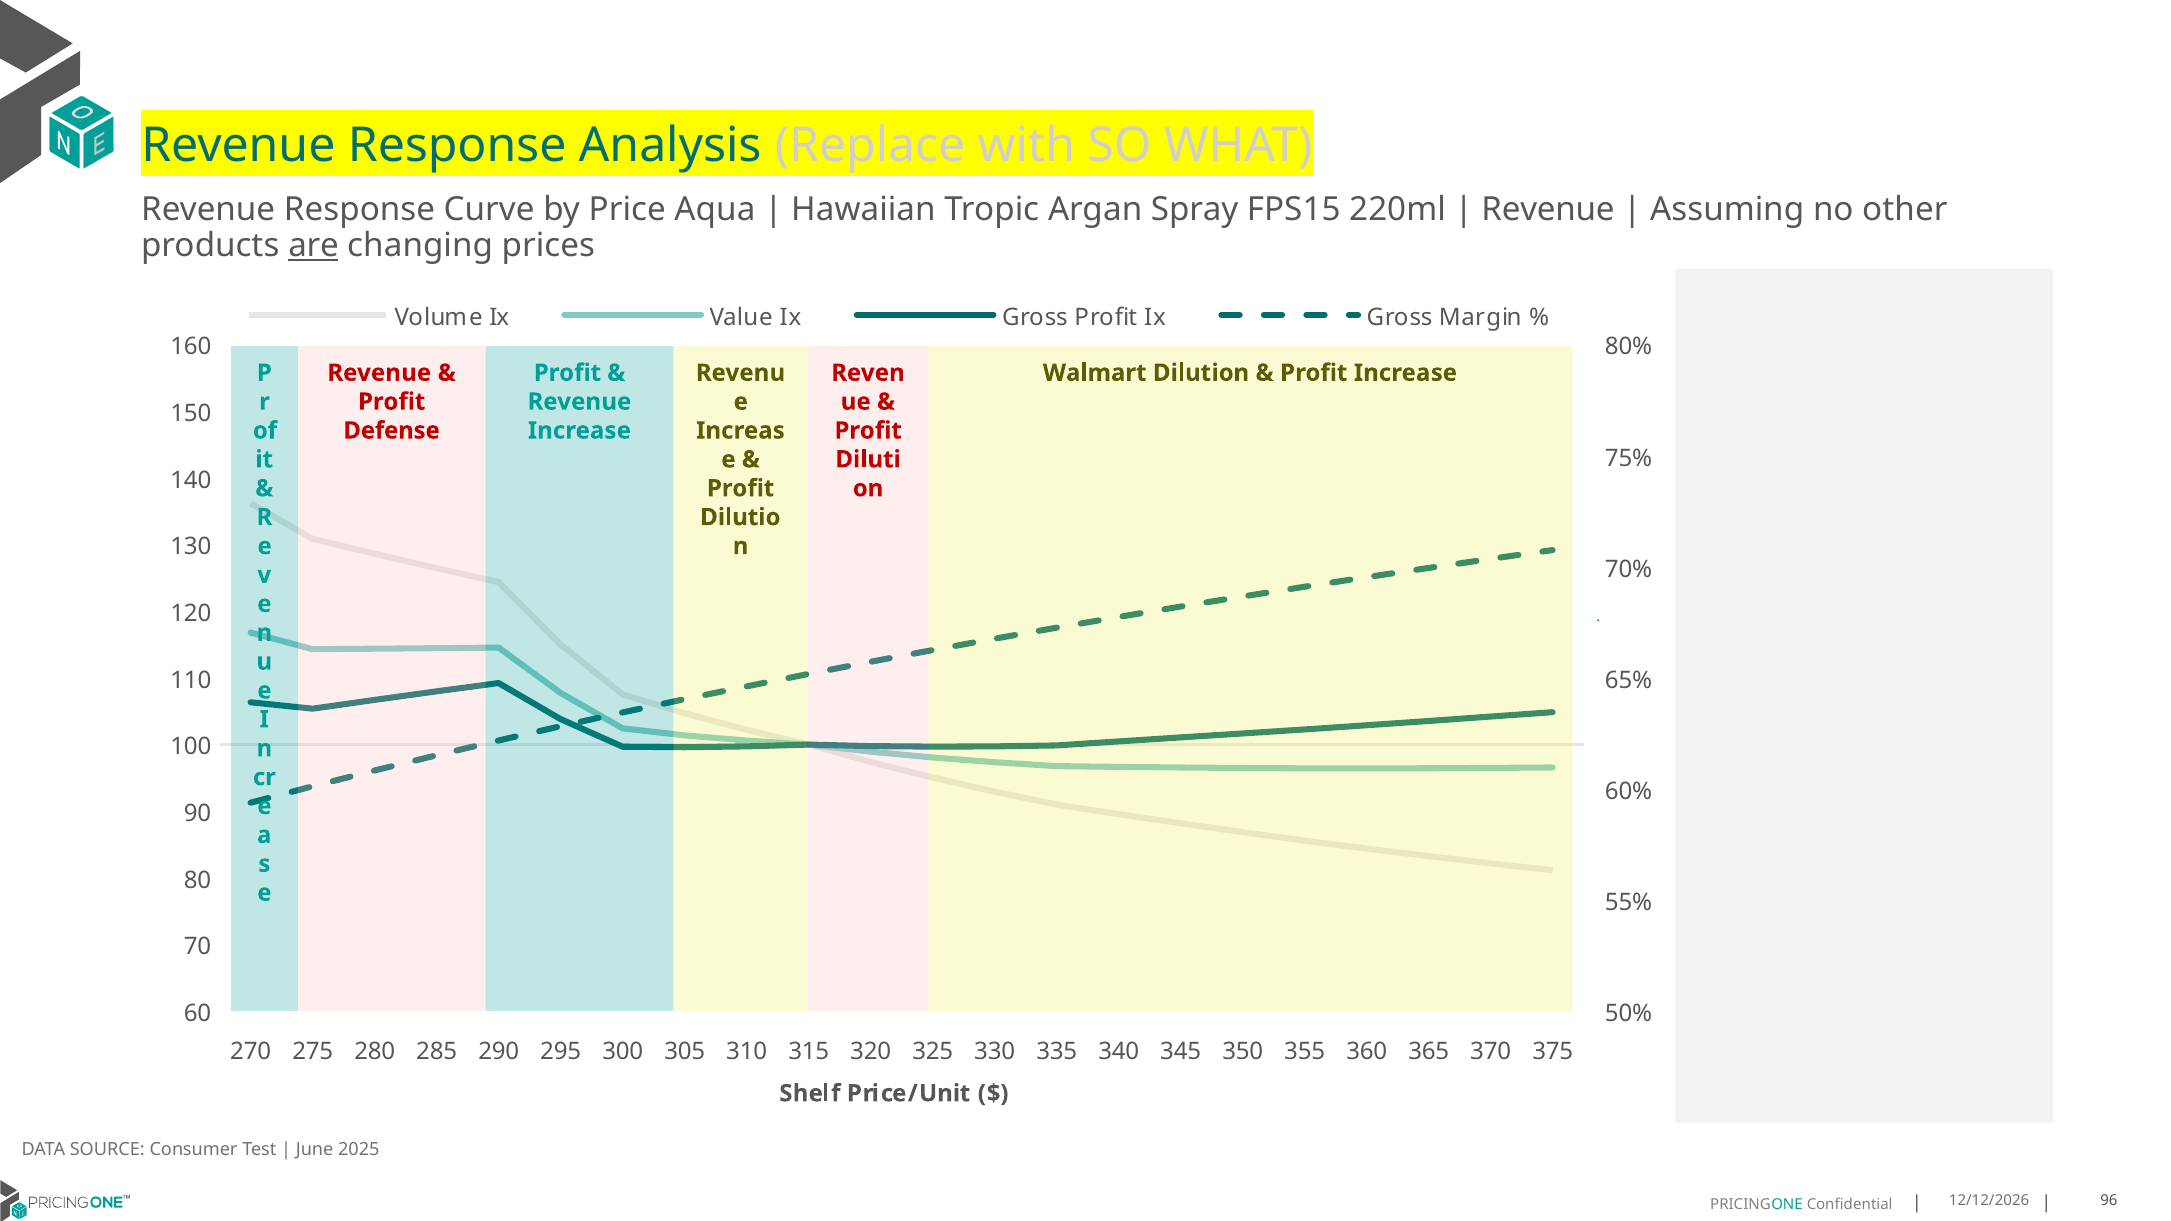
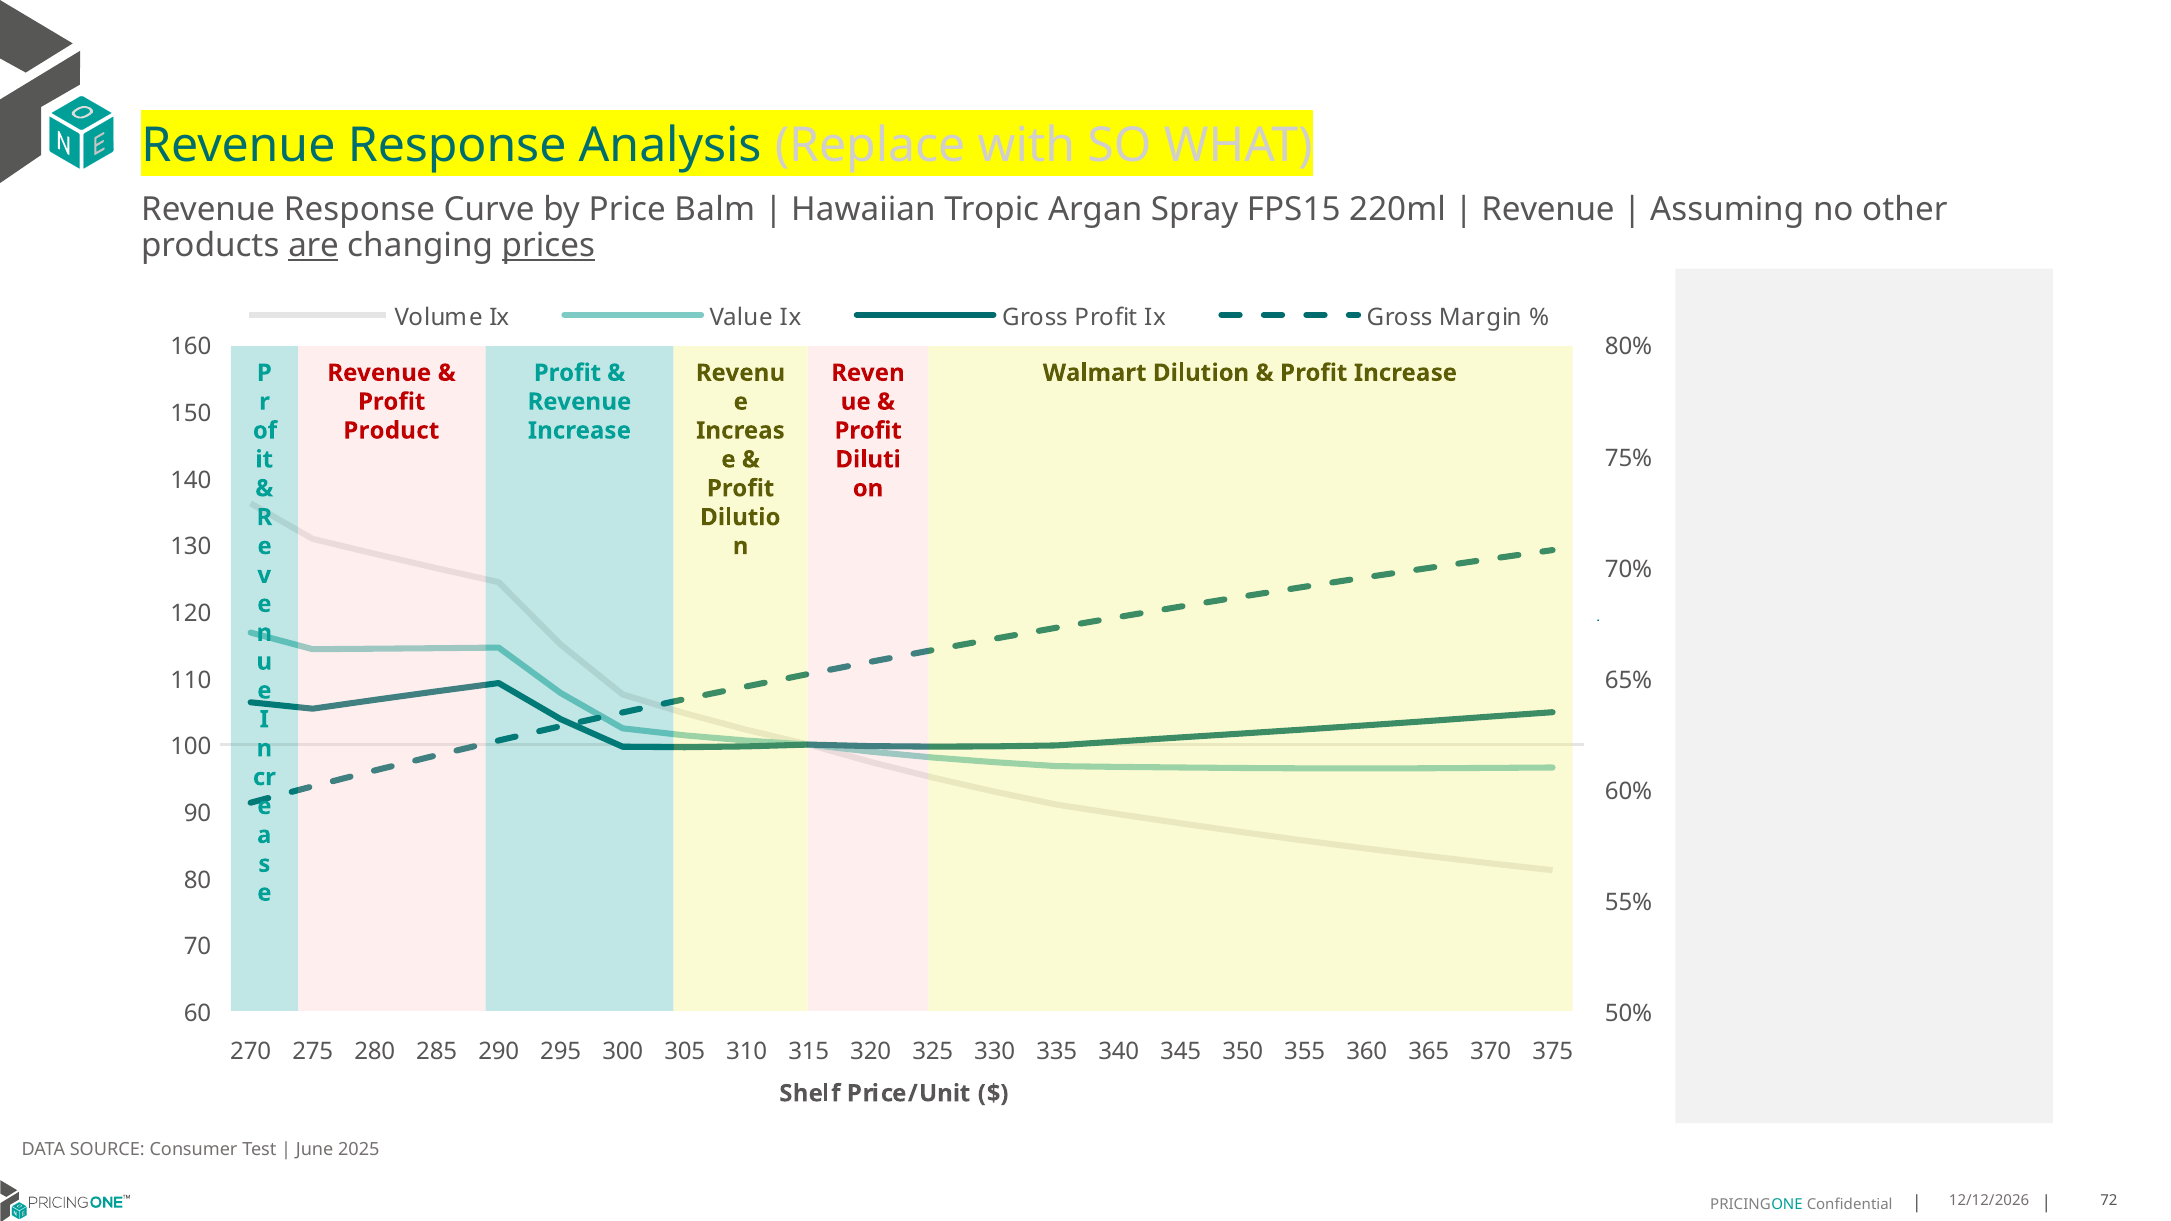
Aqua: Aqua -> Balm (715, 210)
prices underline: none -> present (548, 246)
Defense: Defense -> Product (391, 431)
96: 96 -> 72 (2109, 1201)
